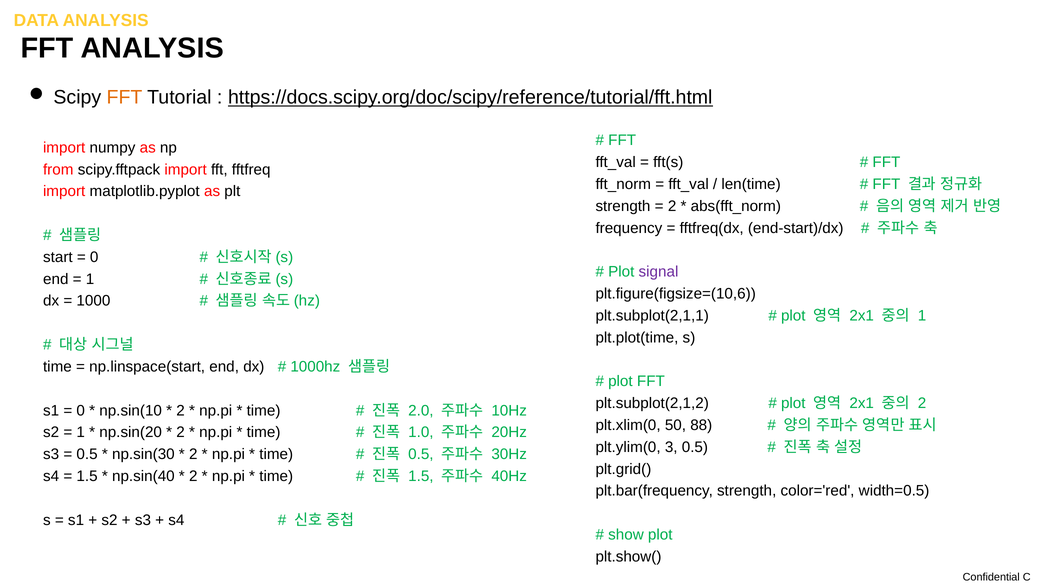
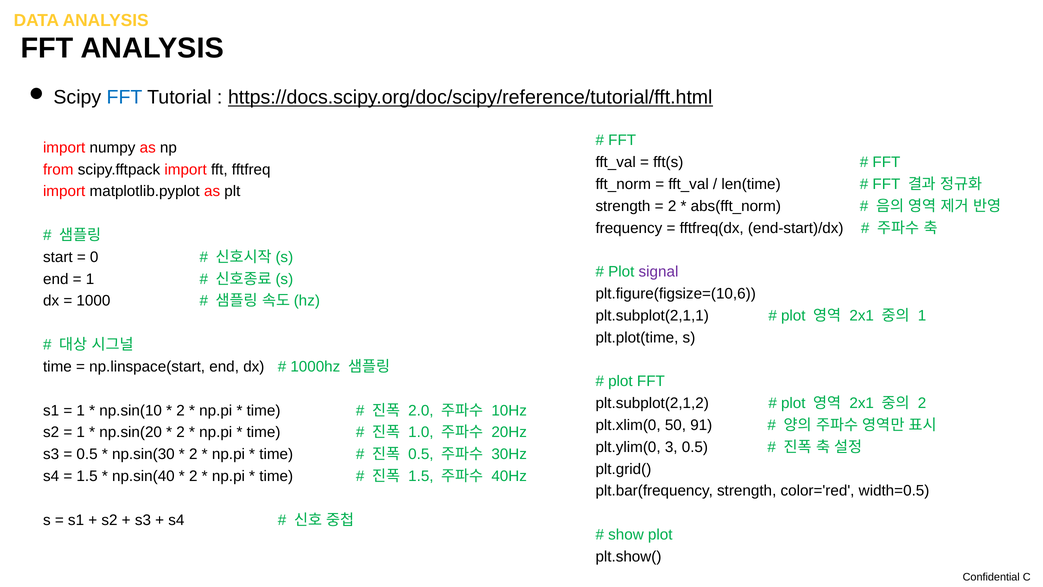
FFT colour: orange -> blue (124, 97)
0: 0 -> 1 (81, 410)
88: 88 -> 91 (701, 425)
